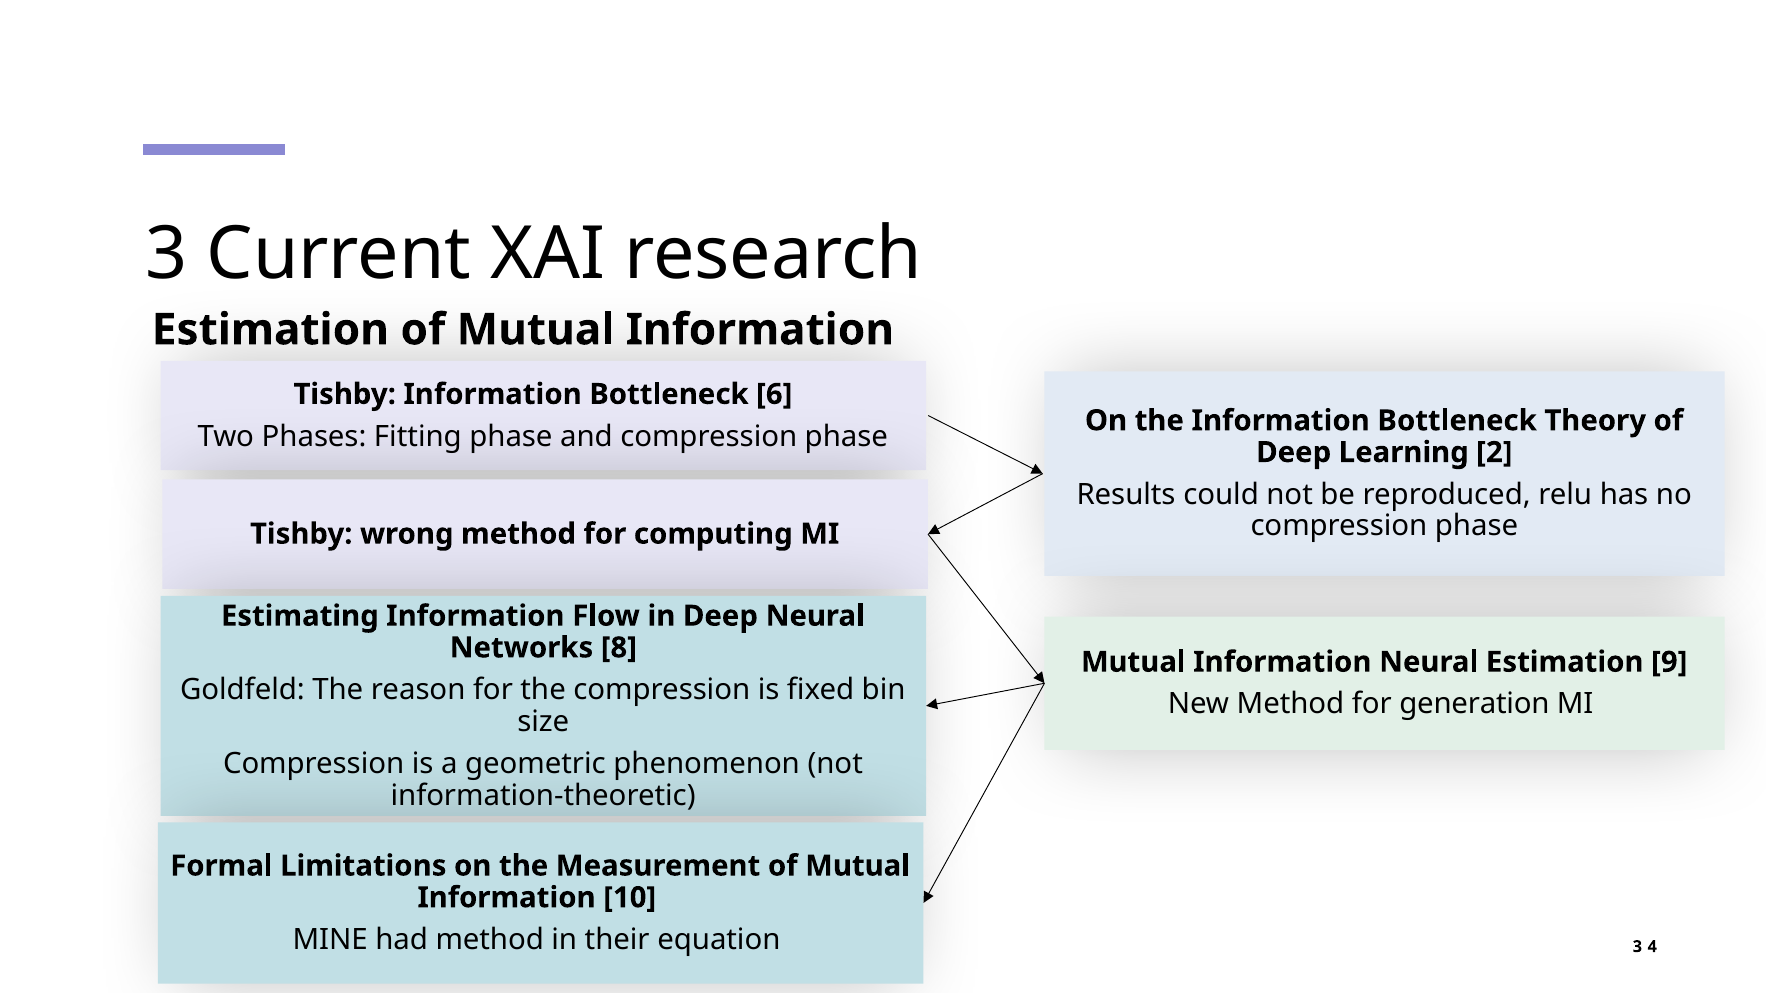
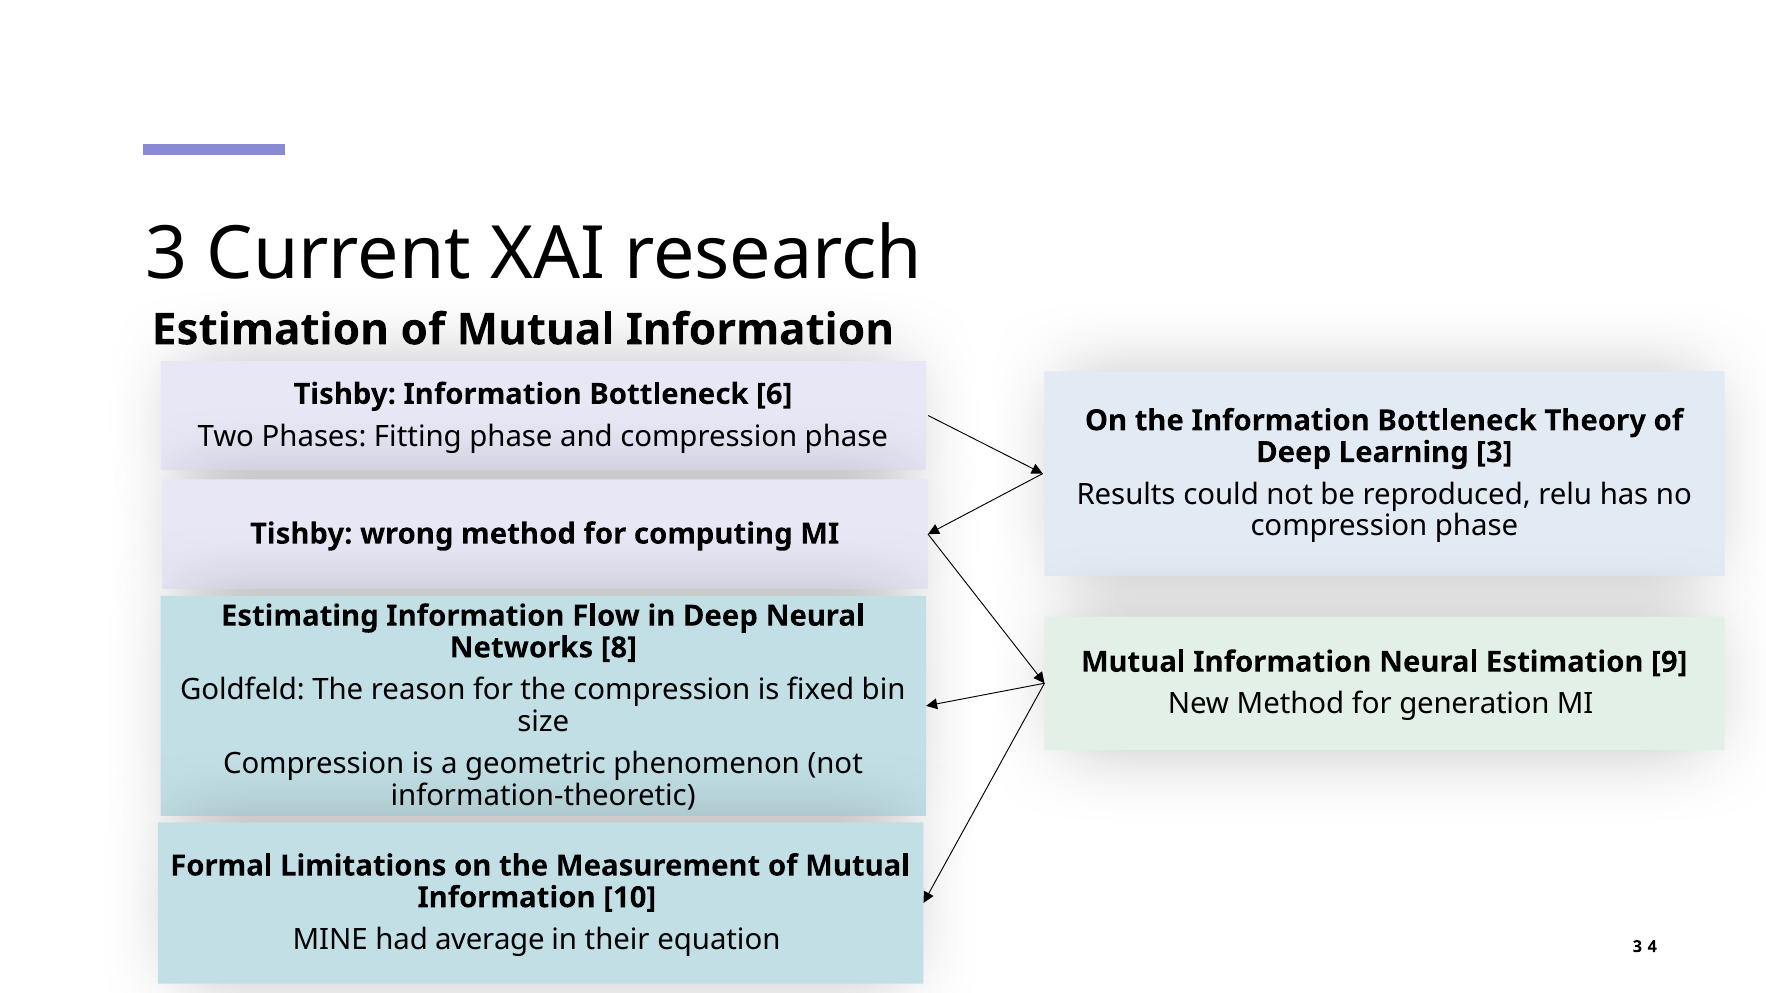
Learning 2: 2 -> 3 (1494, 453)
had method: method -> average (490, 940)
